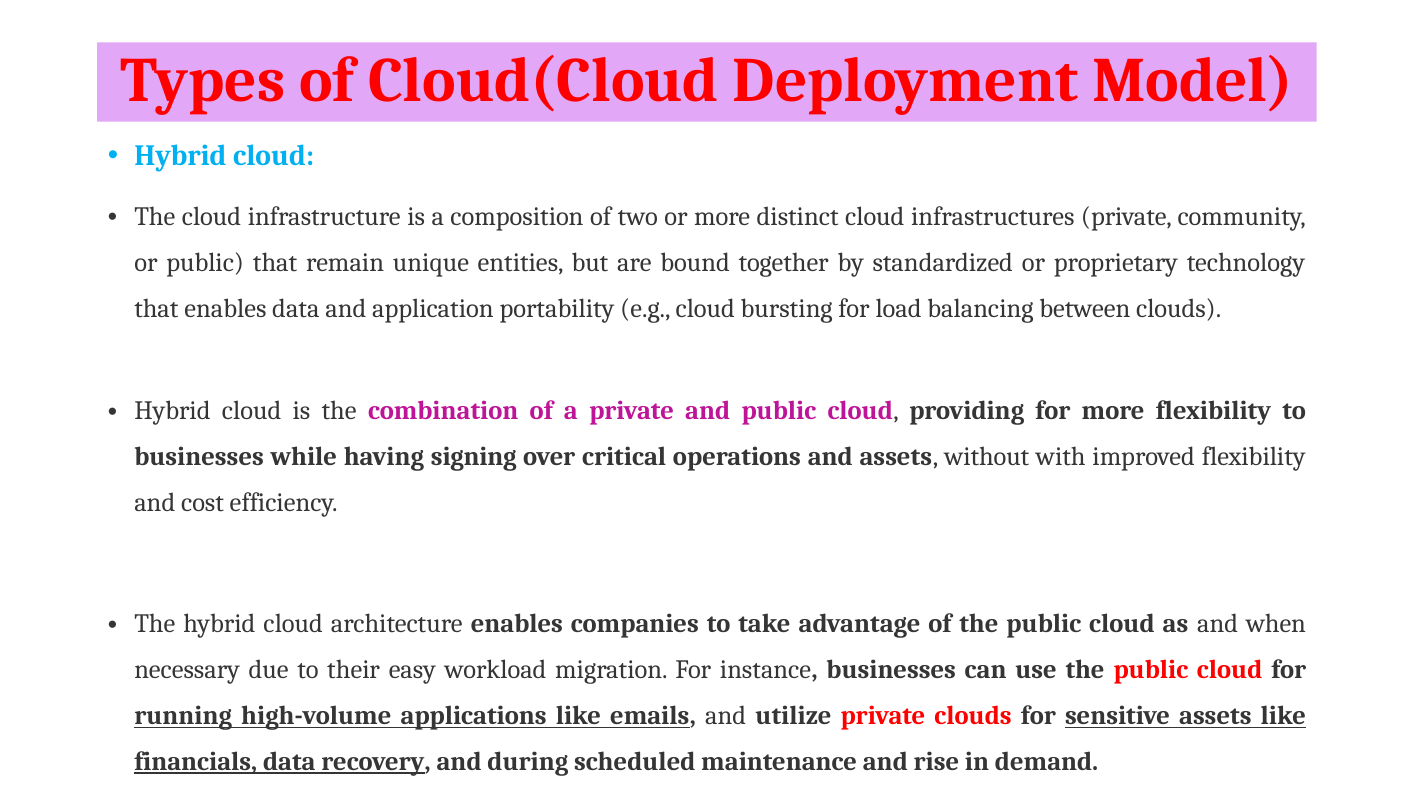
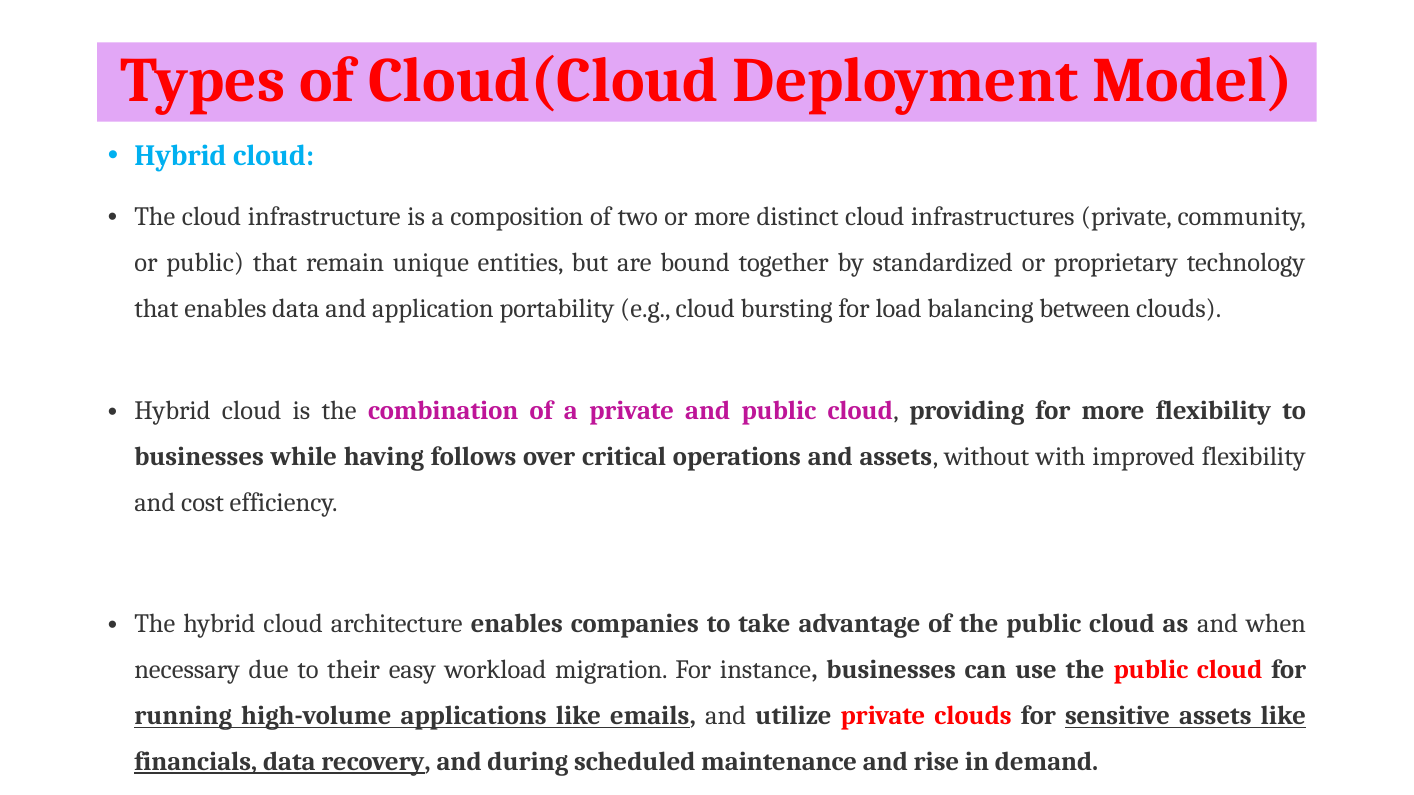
signing: signing -> follows (474, 457)
